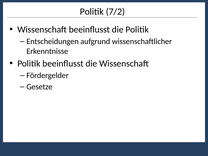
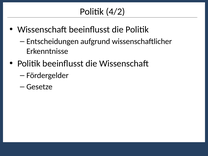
7/2: 7/2 -> 4/2 (115, 12)
